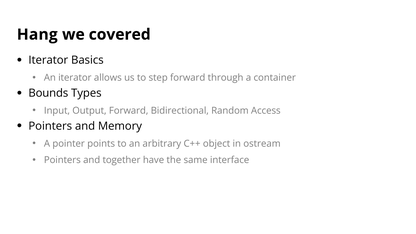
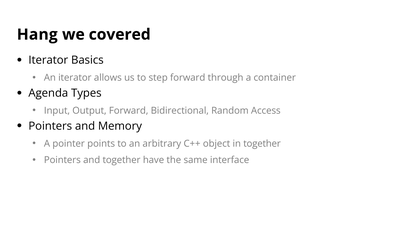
Bounds: Bounds -> Agenda (48, 93)
in ostream: ostream -> together (262, 144)
